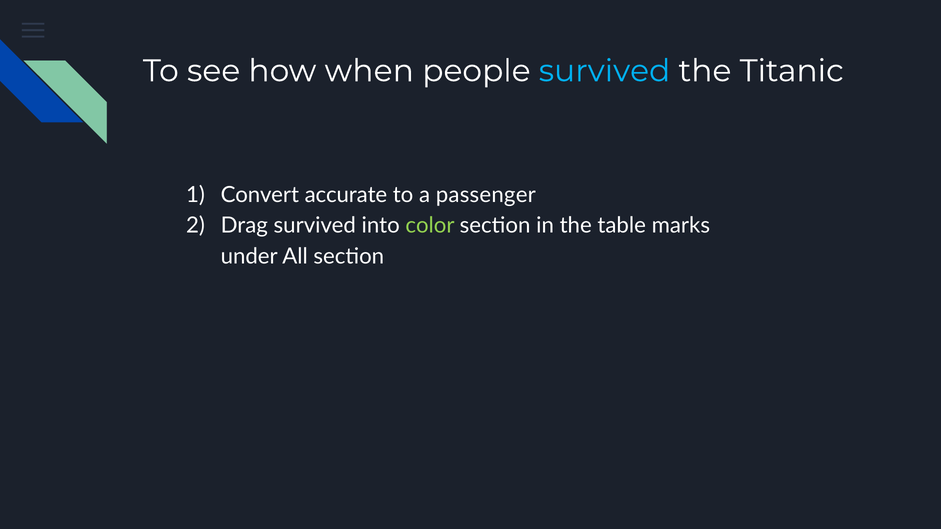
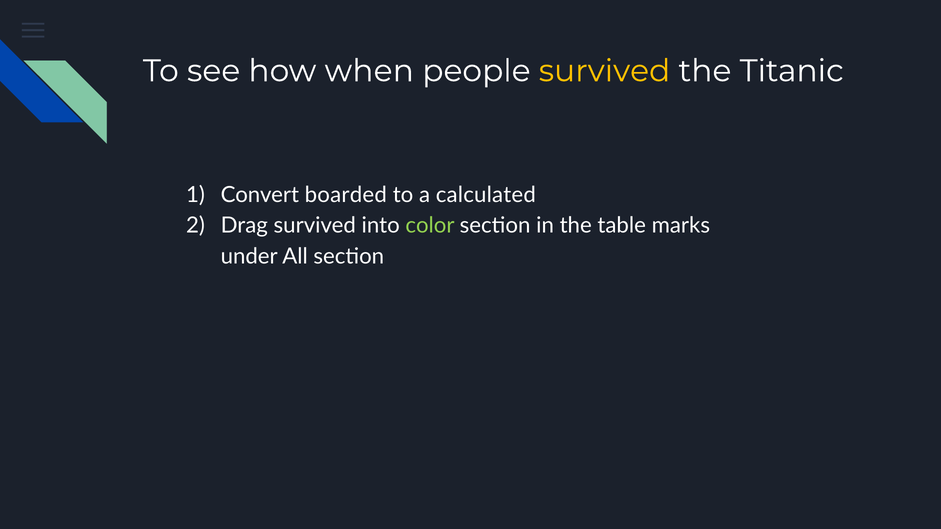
survived colour: light blue -> yellow (605, 71)
accurate: accurate -> boarded (346, 195)
passenger: passenger -> calculated (486, 195)
